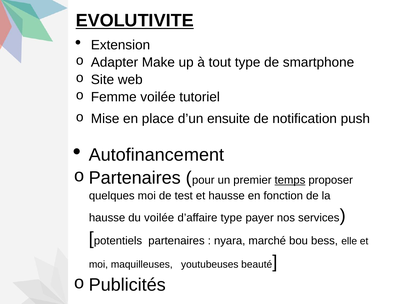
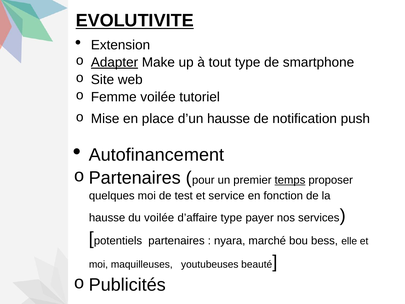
Adapter underline: none -> present (115, 62)
d’un ensuite: ensuite -> hausse (229, 119)
et hausse: hausse -> service (227, 196)
